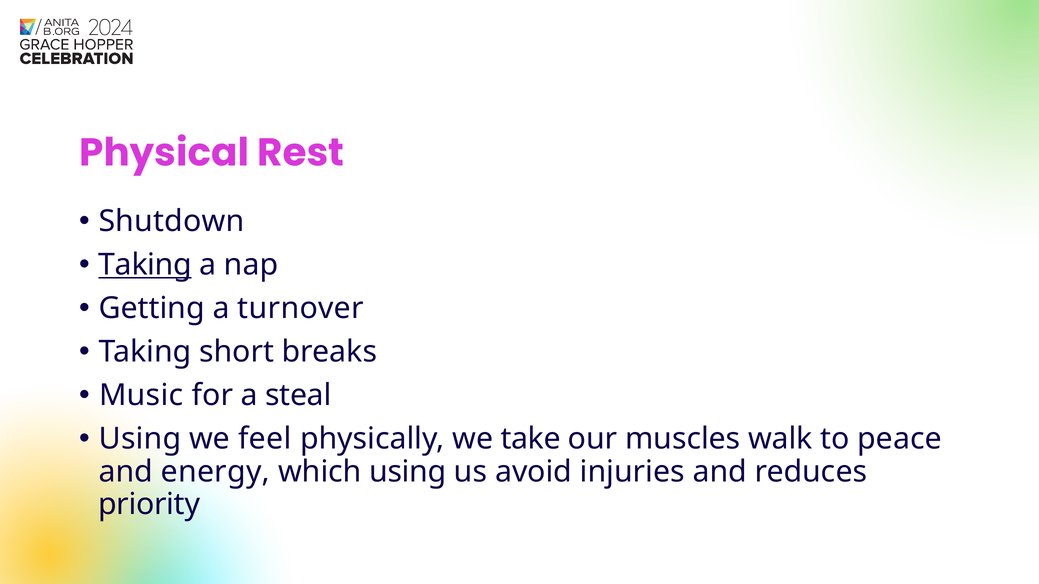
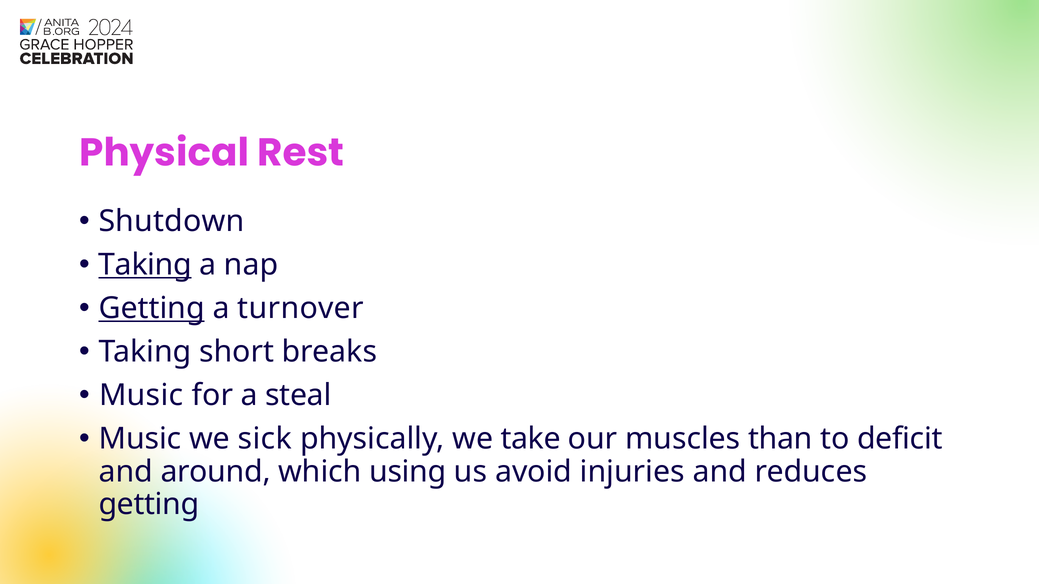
Getting underline: none -> present (152, 309)
Using: Using -> Music (140, 439)
feel: feel -> sick (265, 439)
walk: walk -> than (780, 439)
peace: peace -> deficit (900, 439)
energy: energy -> around (216, 472)
priority: priority -> getting (149, 505)
